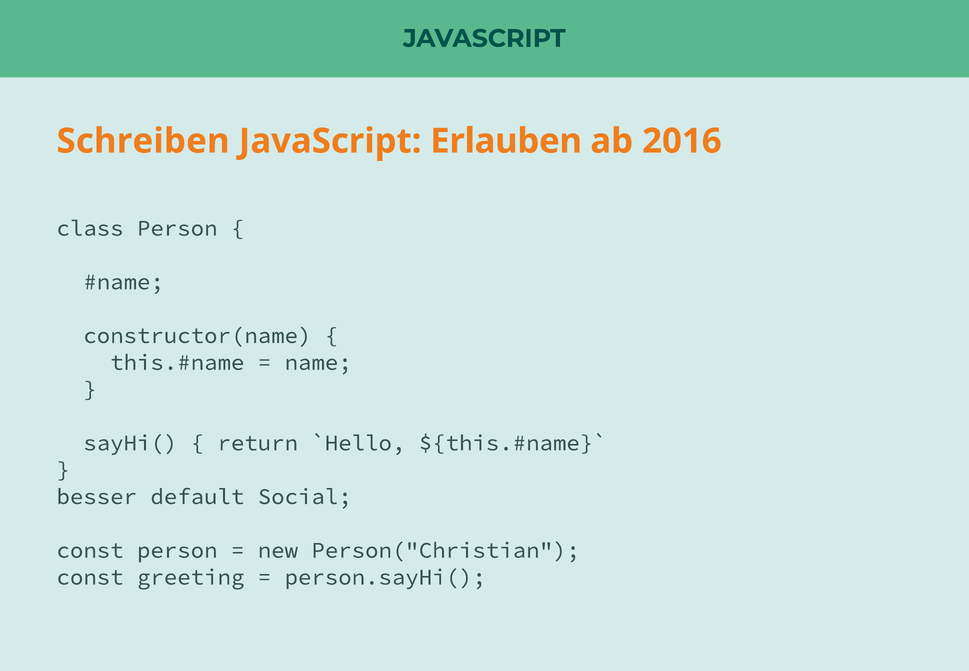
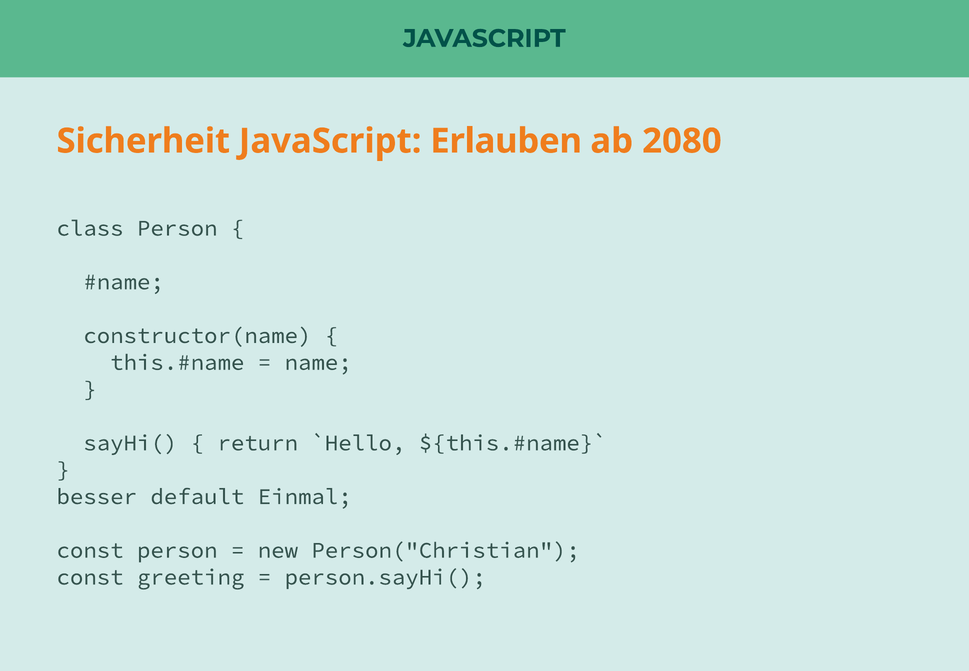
Schreiben: Schreiben -> Sicherheit (143, 141)
2016: 2016 -> 2080 (682, 141)
Social: Social -> Einmal (305, 497)
